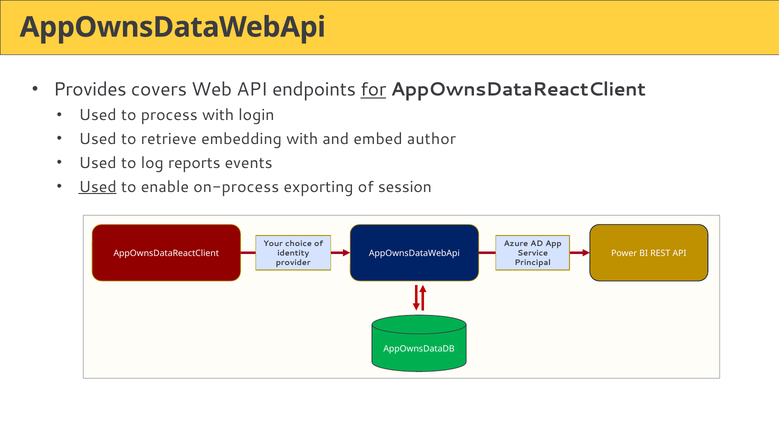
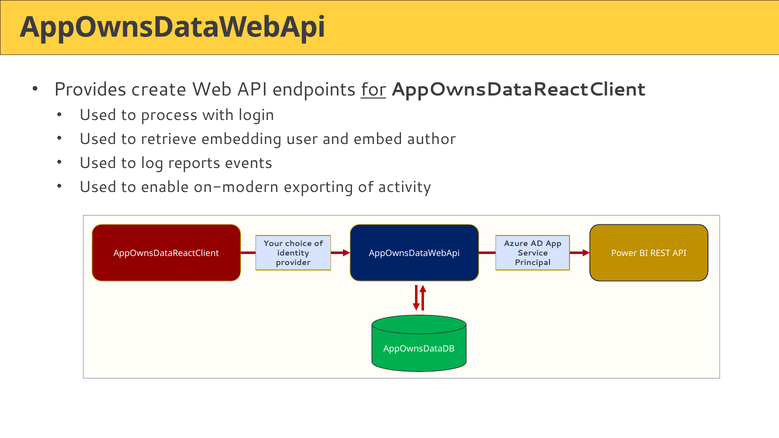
covers: covers -> create (159, 90)
embedding with: with -> user (302, 139)
Used underline: present -> none (98, 187)
on-process: on-process -> on-modern (236, 187)
session: session -> activity (405, 187)
